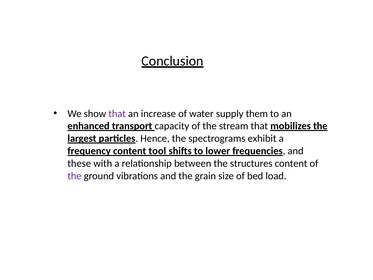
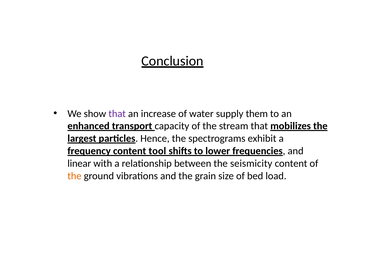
these: these -> linear (79, 163)
structures: structures -> seismicity (251, 163)
the colour: purple -> orange (74, 176)
